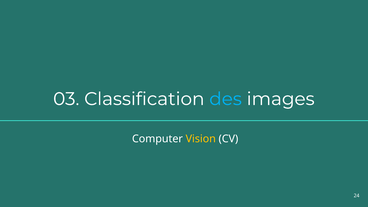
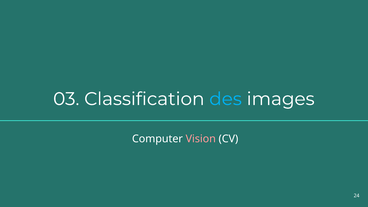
Vision colour: yellow -> pink (201, 139)
